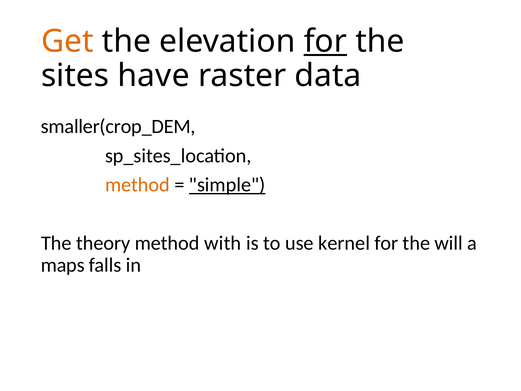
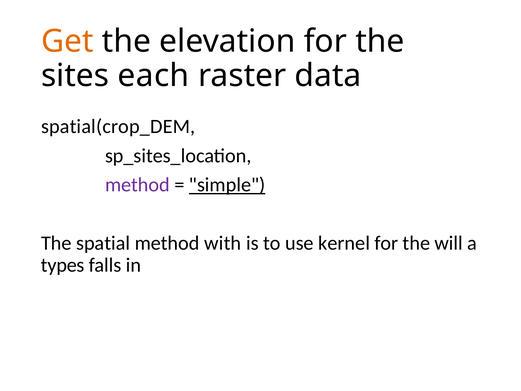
for underline: present -> none (325, 41)
have: have -> each (153, 76)
smaller(crop_DEM: smaller(crop_DEM -> spatial(crop_DEM (118, 126)
method colour: orange -> purple (137, 185)
theory: theory -> spatial (103, 243)
maps: maps -> types (63, 265)
